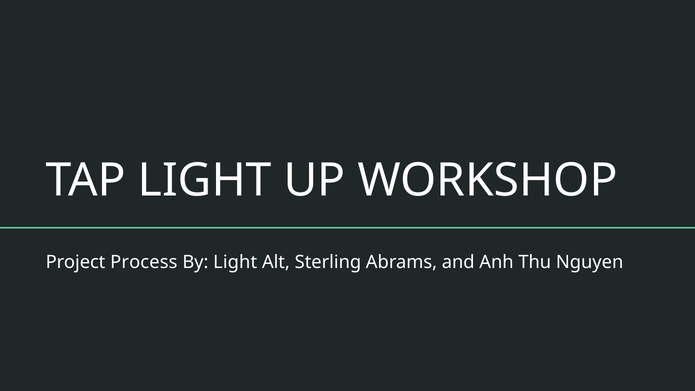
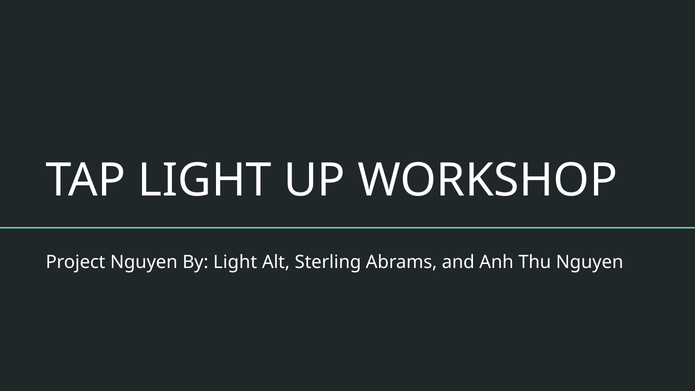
Project Process: Process -> Nguyen (144, 262)
